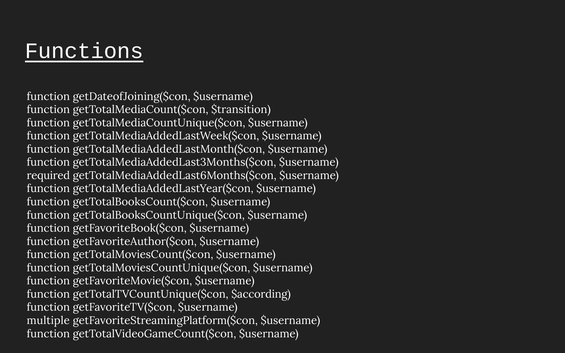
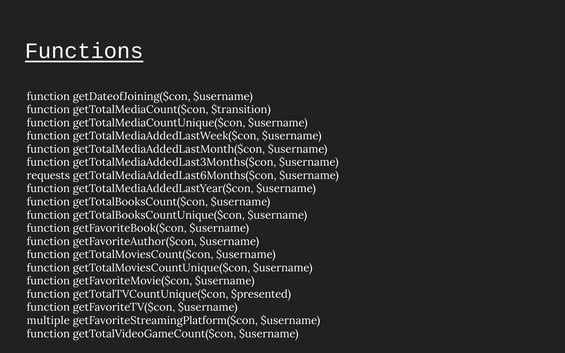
required: required -> requests (48, 176)
$according: $according -> $presented (261, 294)
